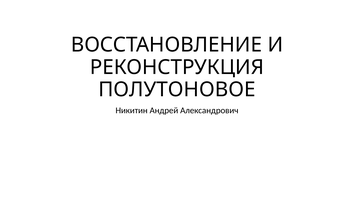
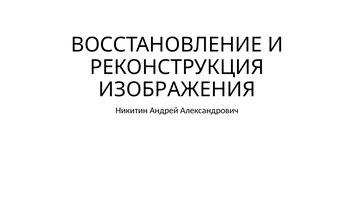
ПОЛУТОНОВОЕ: ПОЛУТОНОВОЕ -> ИЗОБРАЖЕНИЯ (177, 90)
